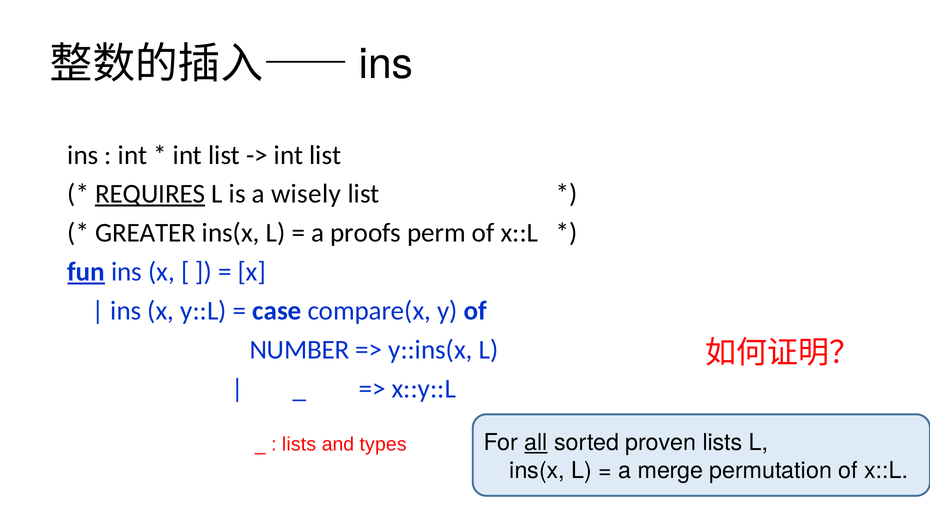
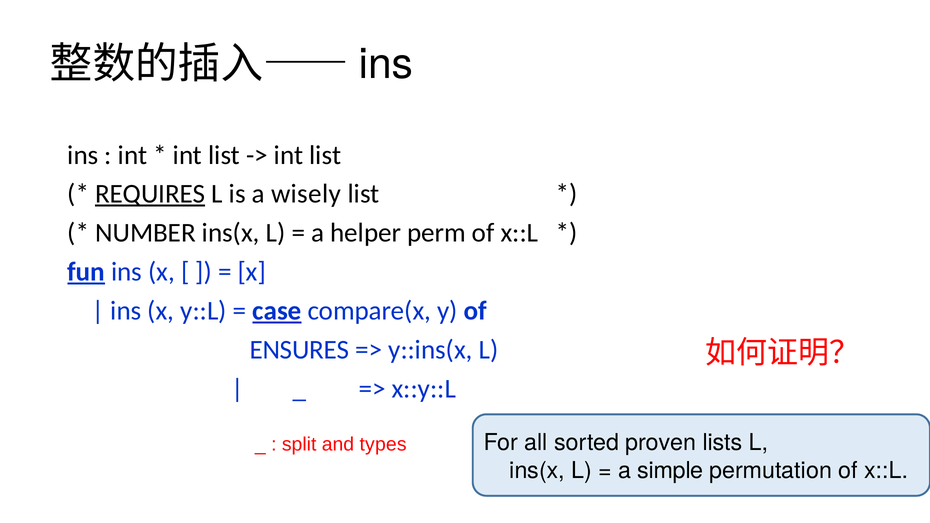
GREATER: GREATER -> NUMBER (146, 233)
proofs: proofs -> helper (366, 233)
case underline: none -> present (277, 311)
NUMBER: NUMBER -> ENSURES (299, 350)
all underline: present -> none (536, 443)
lists: lists -> split (299, 445)
merge: merge -> simple (670, 471)
